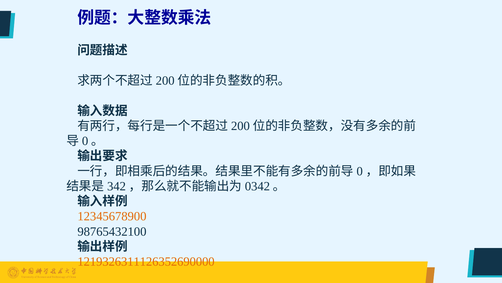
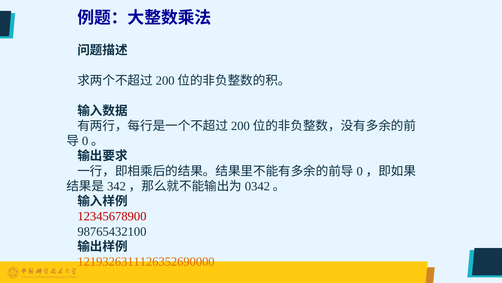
12345678900 colour: orange -> red (112, 216)
